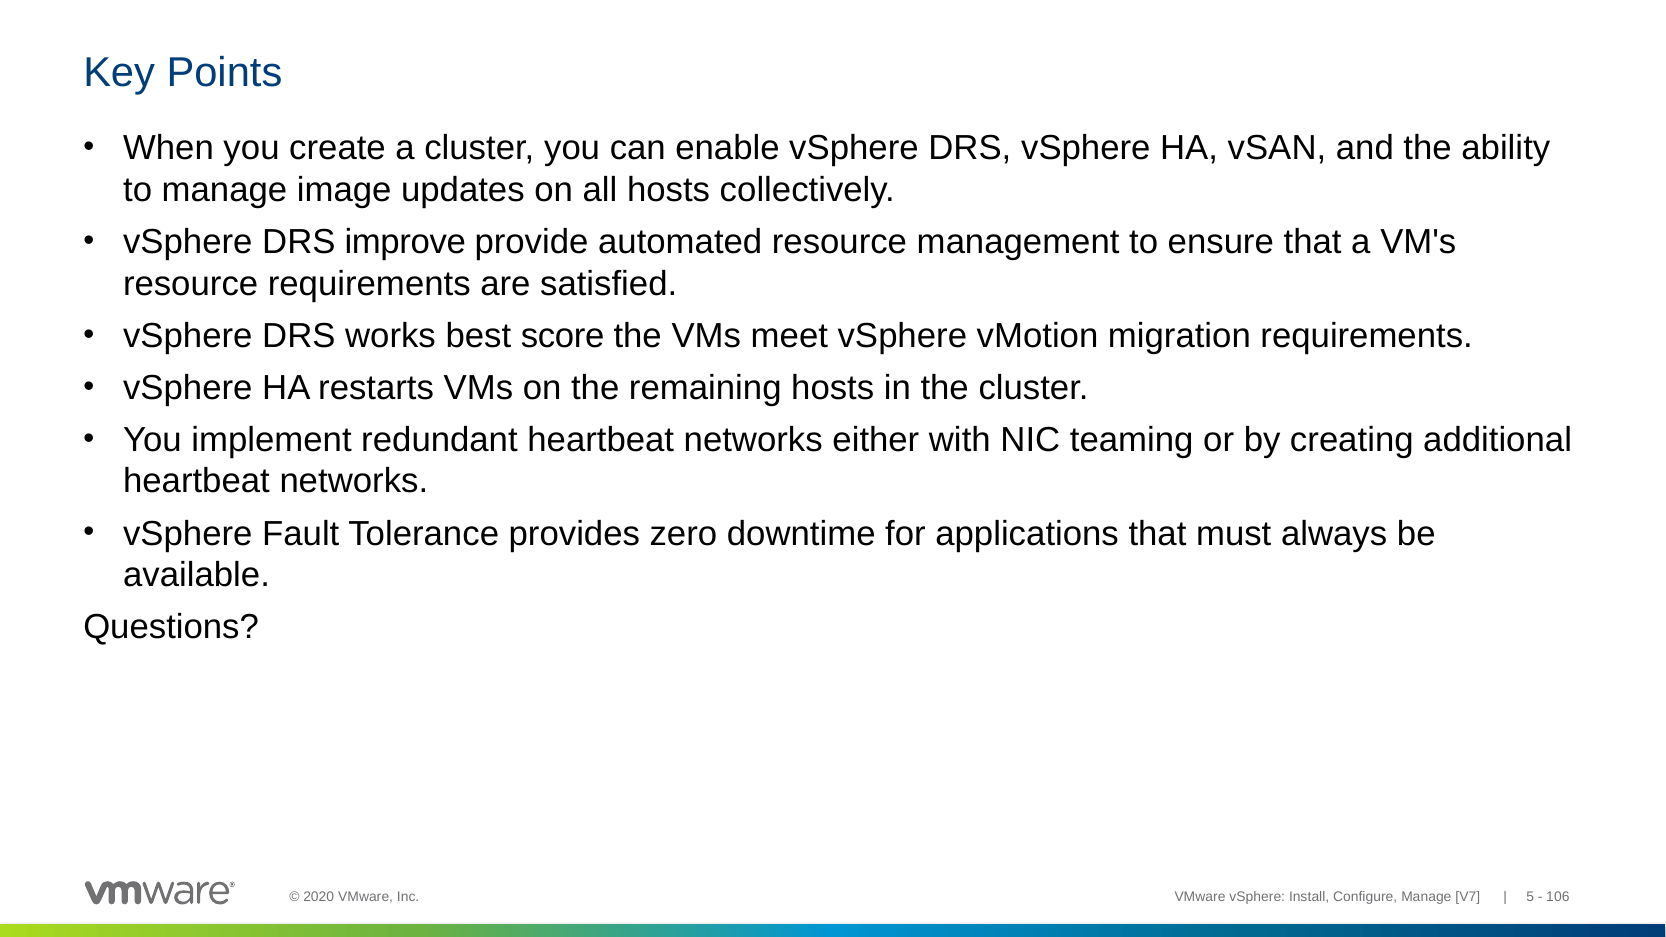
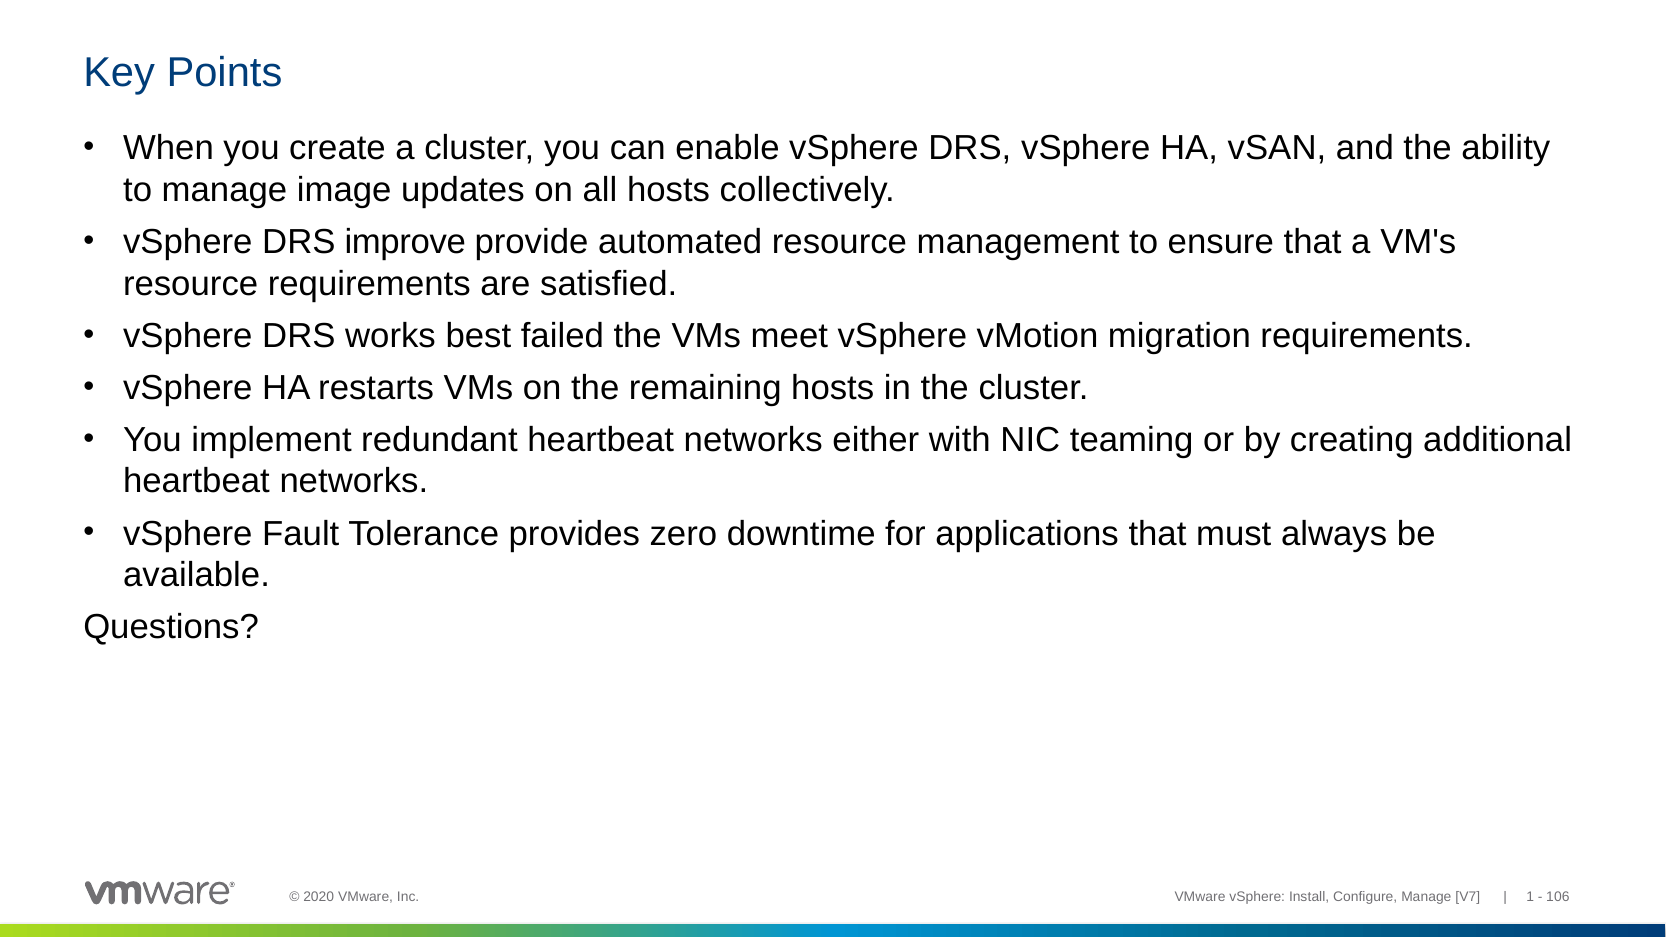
score: score -> failed (562, 336)
5: 5 -> 1 (1530, 897)
